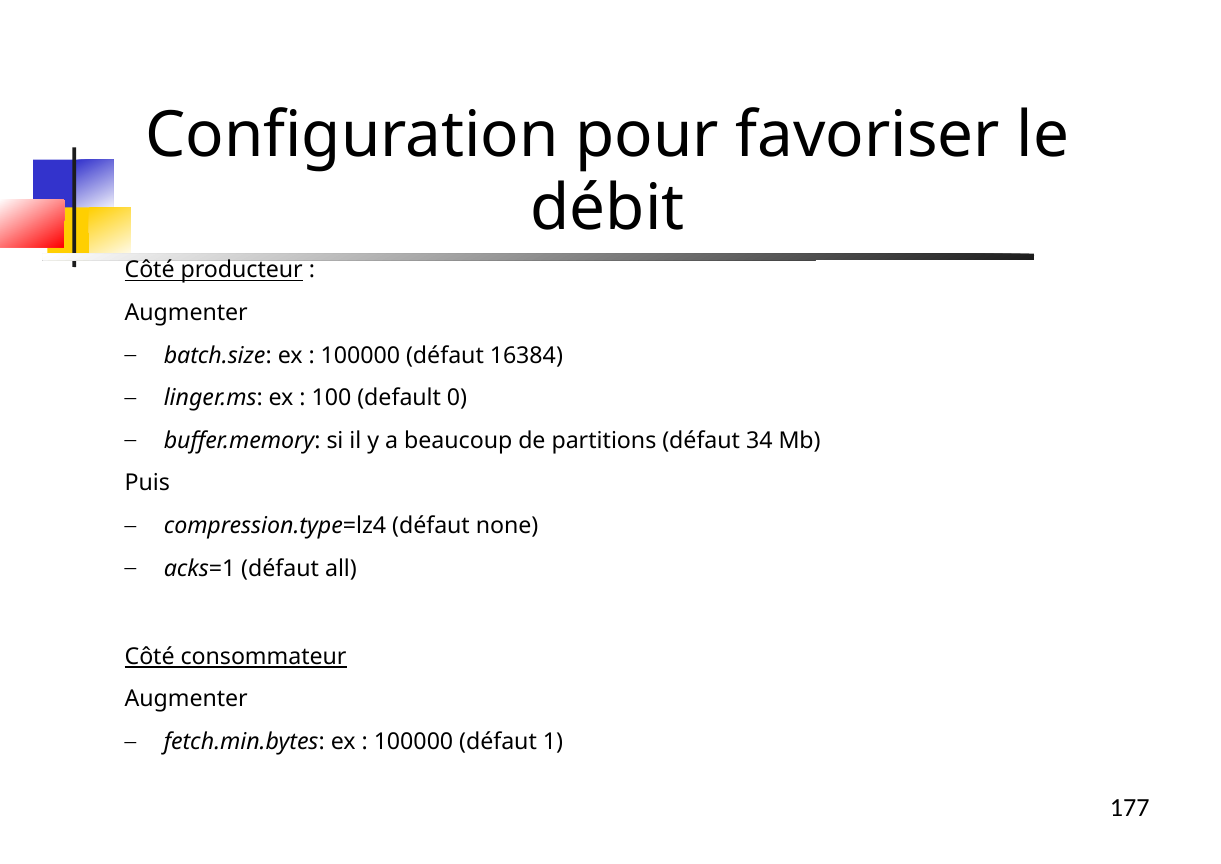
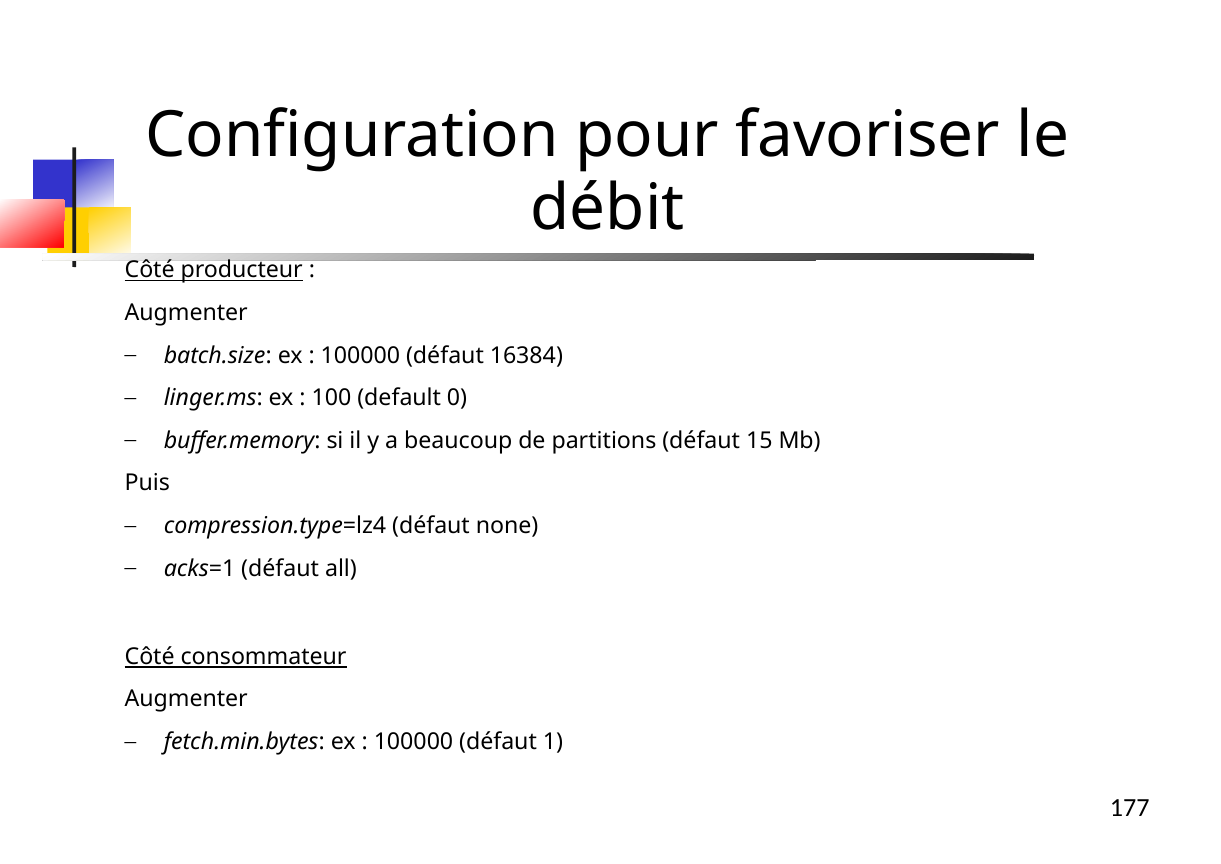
34: 34 -> 15 (759, 440)
